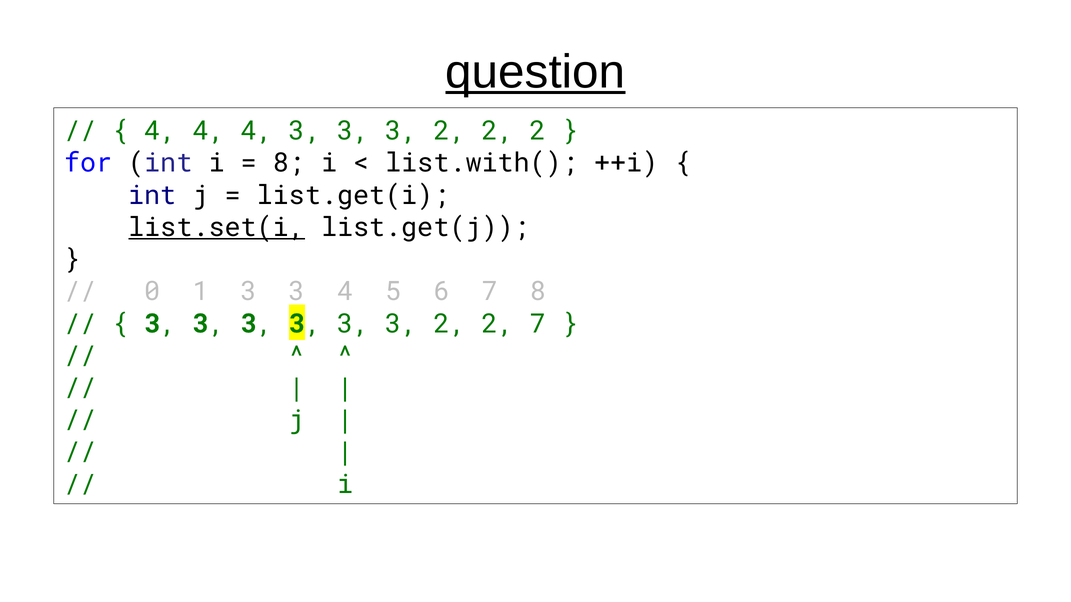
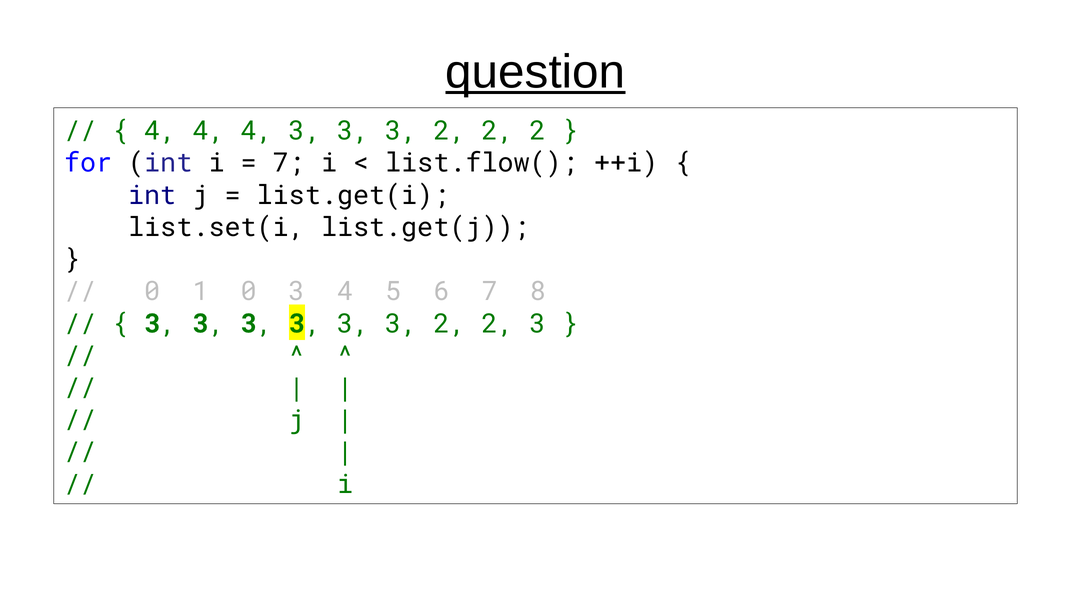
8: 8 -> 7 (289, 163)
list.with(: list.with( -> list.flow( (482, 163)
list.set(i underline: present -> none (217, 228)
1 3: 3 -> 0 (249, 292)
2 7: 7 -> 3 (538, 324)
